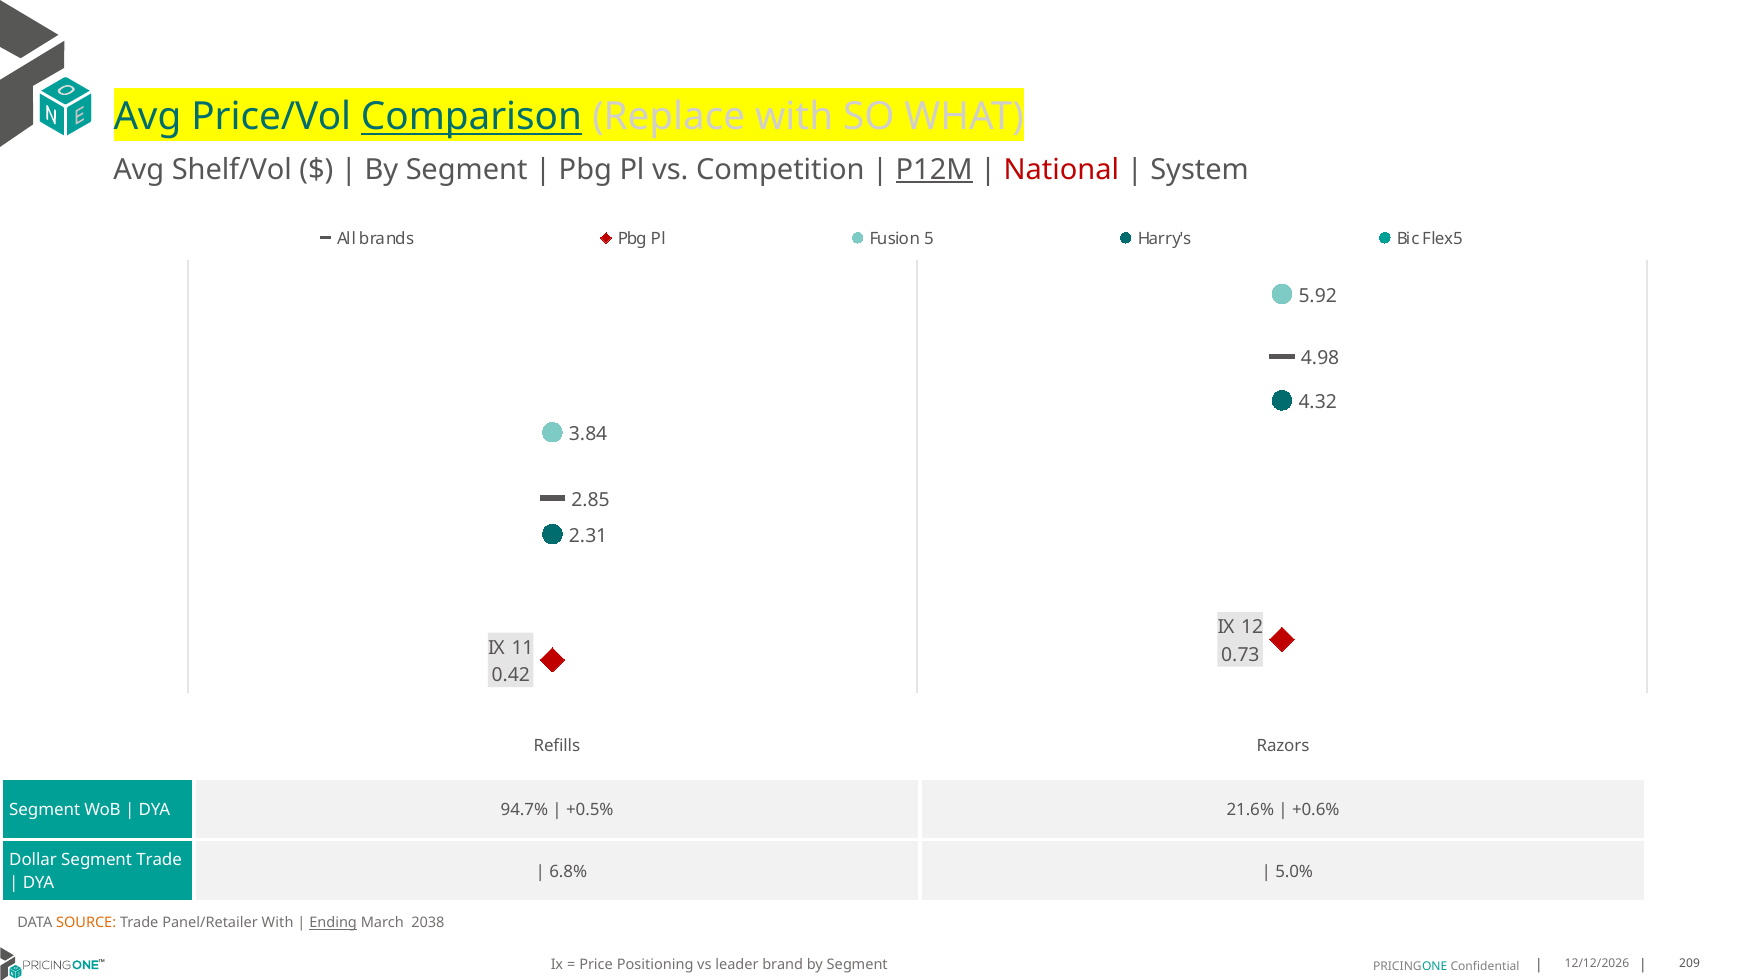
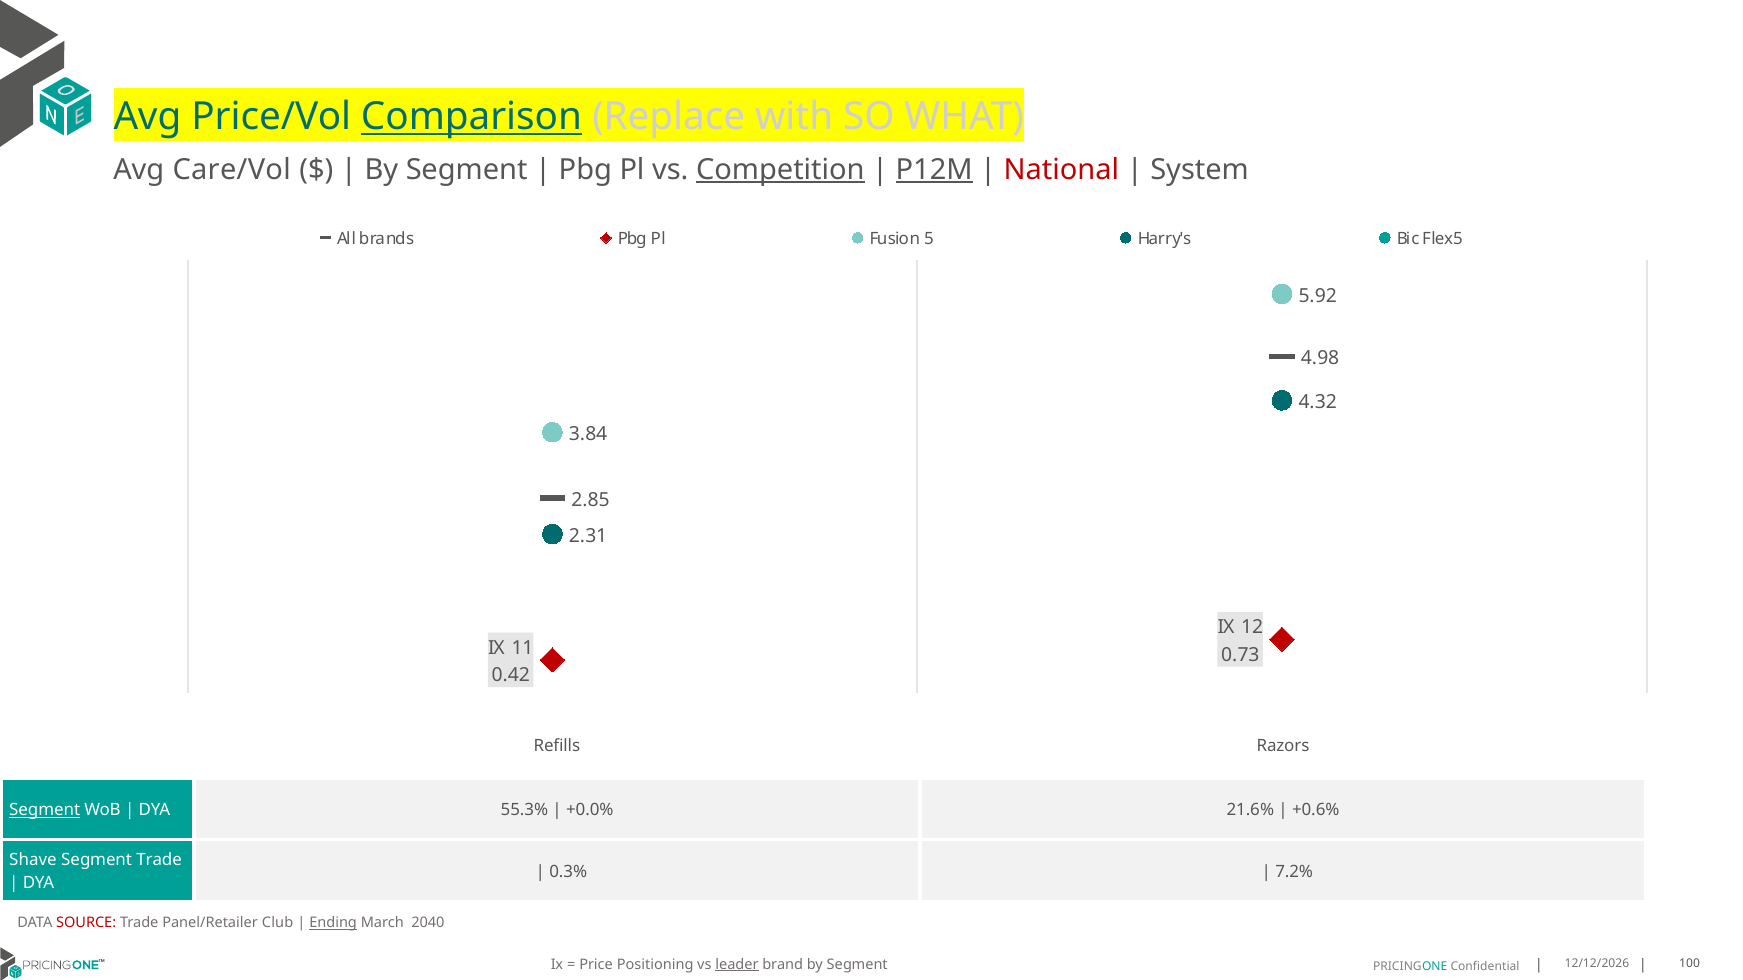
Shelf/Vol: Shelf/Vol -> Care/Vol (232, 170)
Competition underline: none -> present (780, 170)
Segment underline: none -> present (45, 810)
94.7%: 94.7% -> 55.3% (524, 810)
+0.5%: +0.5% -> +0.0% (590, 810)
Dollar: Dollar -> Shave (33, 861)
6.8%: 6.8% -> 0.3% (568, 872)
5.0%: 5.0% -> 7.2% (1294, 872)
SOURCE colour: orange -> red (86, 923)
Panel/Retailer With: With -> Club (278, 923)
2038: 2038 -> 2040 (428, 923)
leader underline: none -> present (737, 965)
209: 209 -> 100 (1690, 964)
